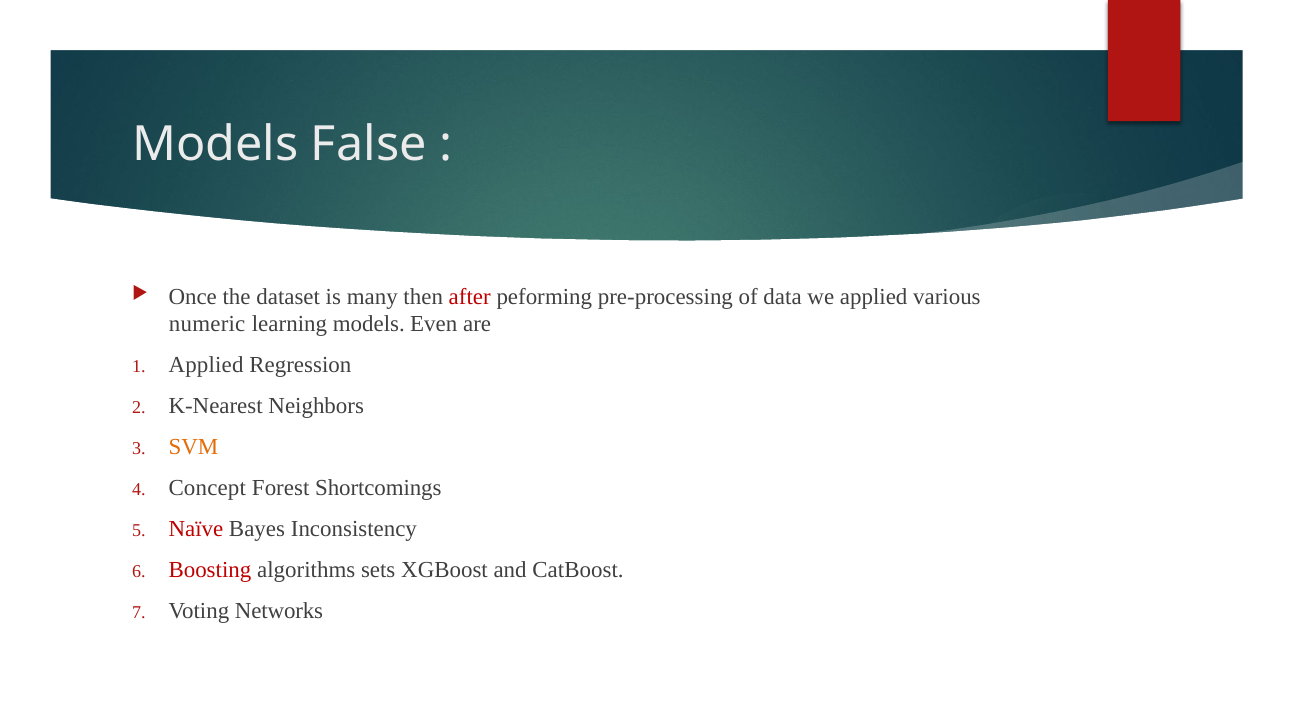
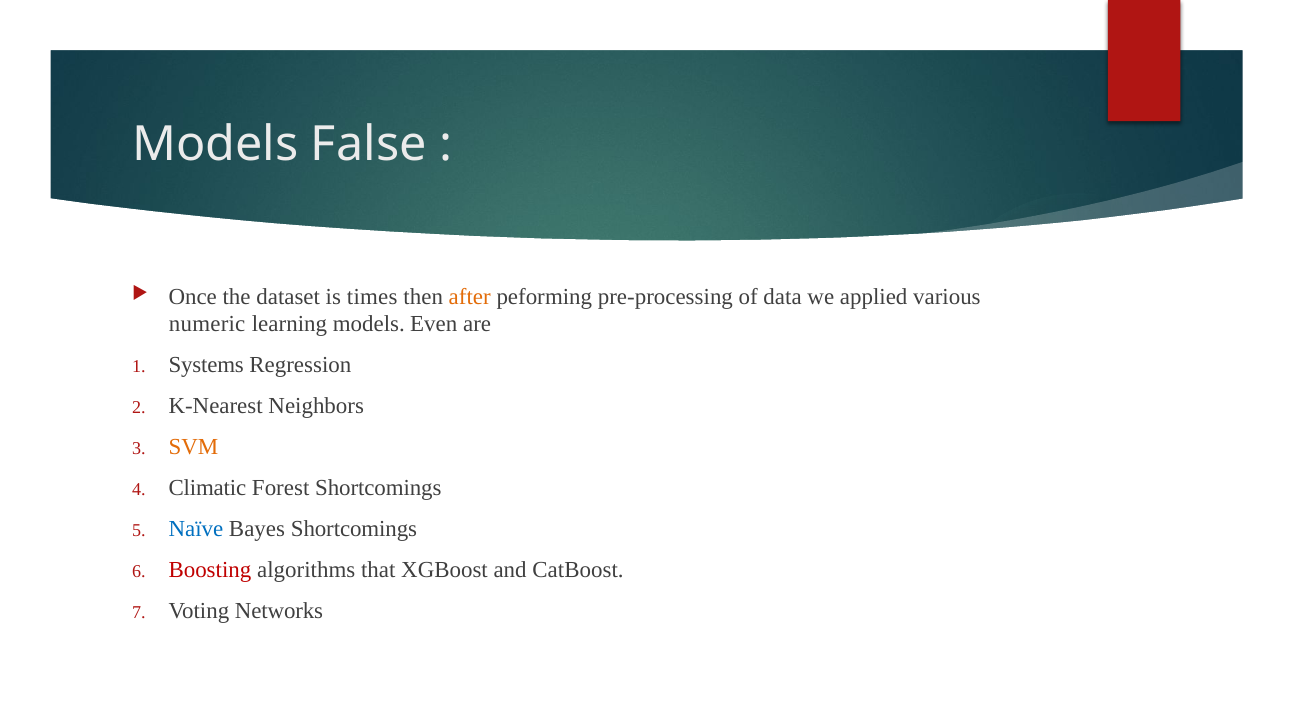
many: many -> times (372, 296)
after colour: red -> orange (470, 296)
Applied: Applied -> Systems (206, 365)
Concept: Concept -> Climatic (207, 488)
Naïve colour: red -> blue (196, 529)
Bayes Inconsistency: Inconsistency -> Shortcomings (354, 529)
sets: sets -> that (378, 570)
